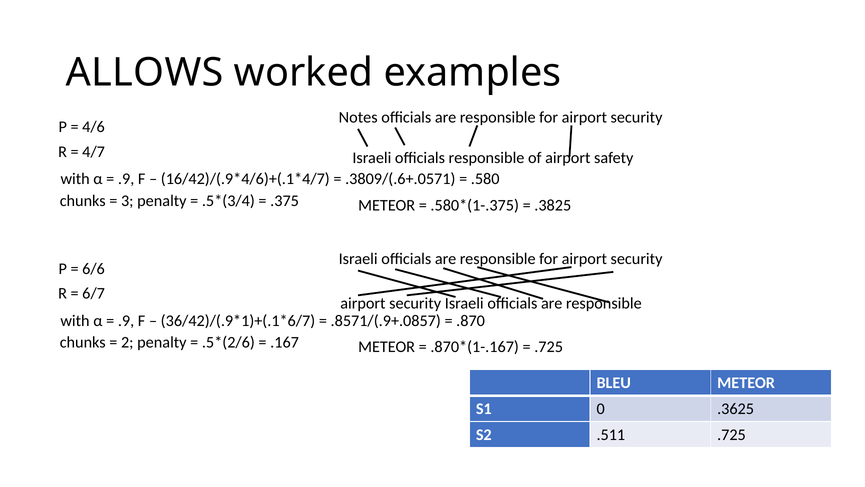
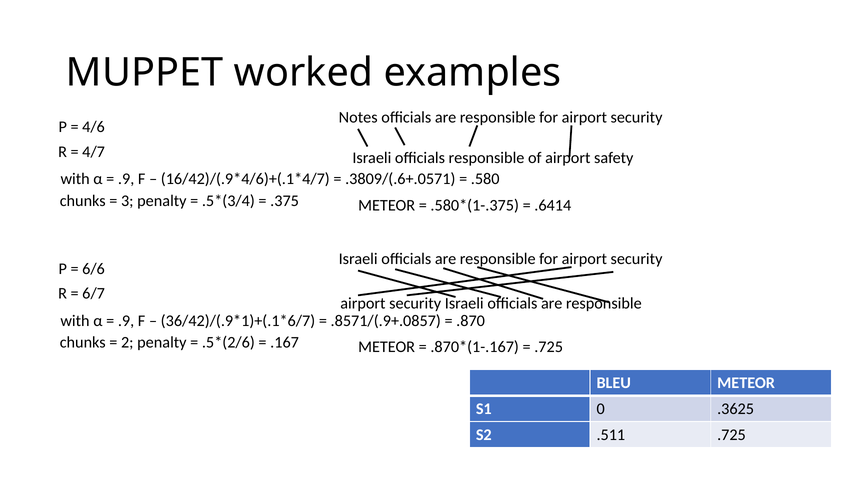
ALLOWS: ALLOWS -> MUPPET (145, 73)
.3825: .3825 -> .6414 (553, 205)
